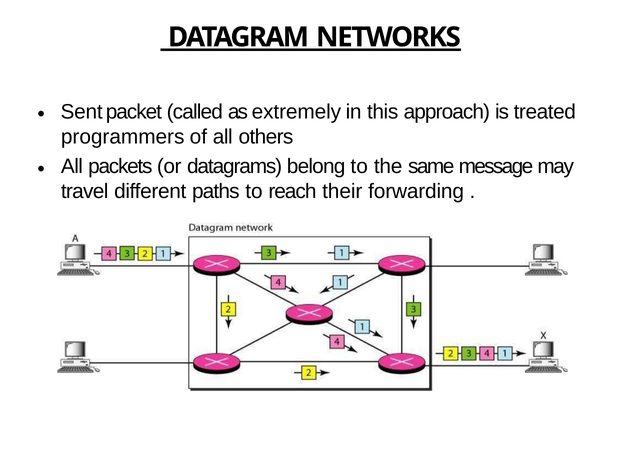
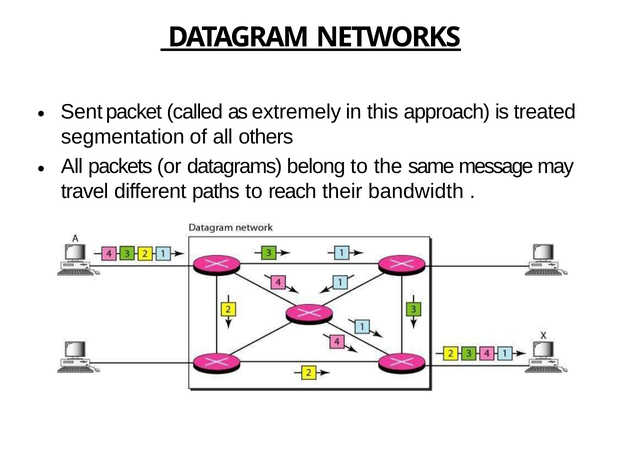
programmers: programmers -> segmentation (123, 137)
forwarding: forwarding -> bandwidth (416, 191)
